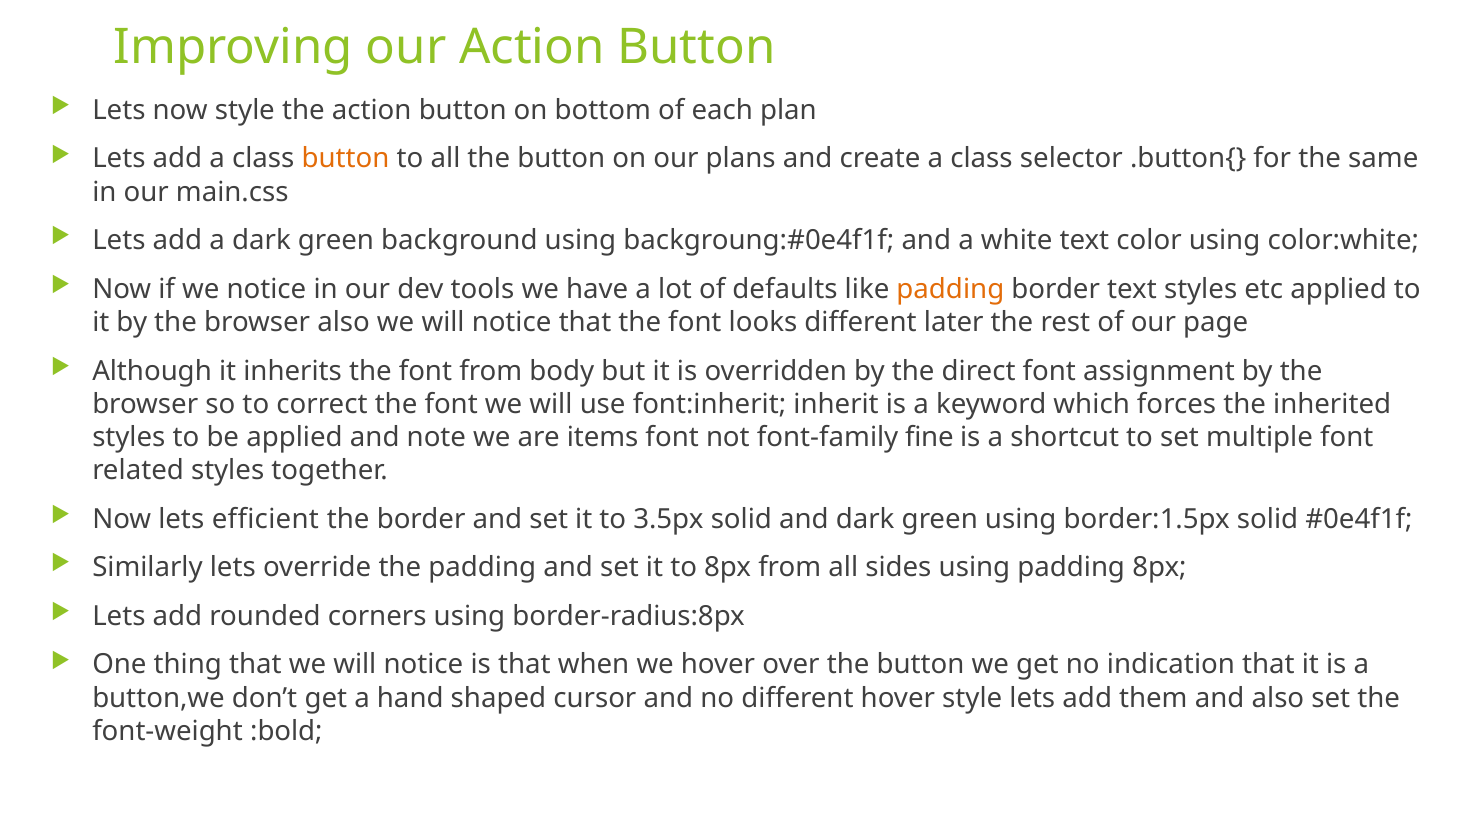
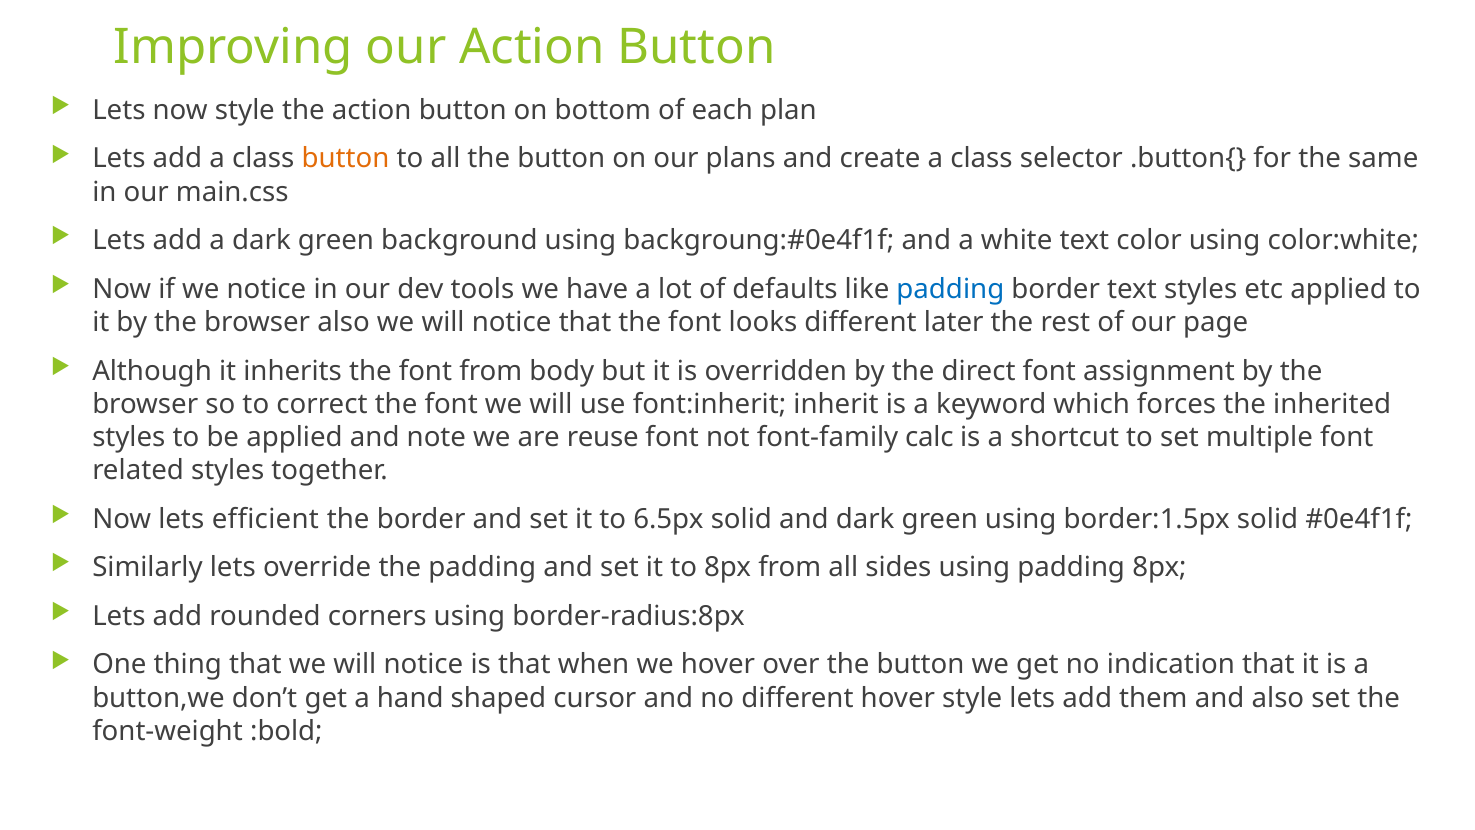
padding colour: orange -> blue (950, 289)
items: items -> reuse (603, 437)
fine: fine -> calc (929, 437)
3.5px: 3.5px -> 6.5px (669, 519)
